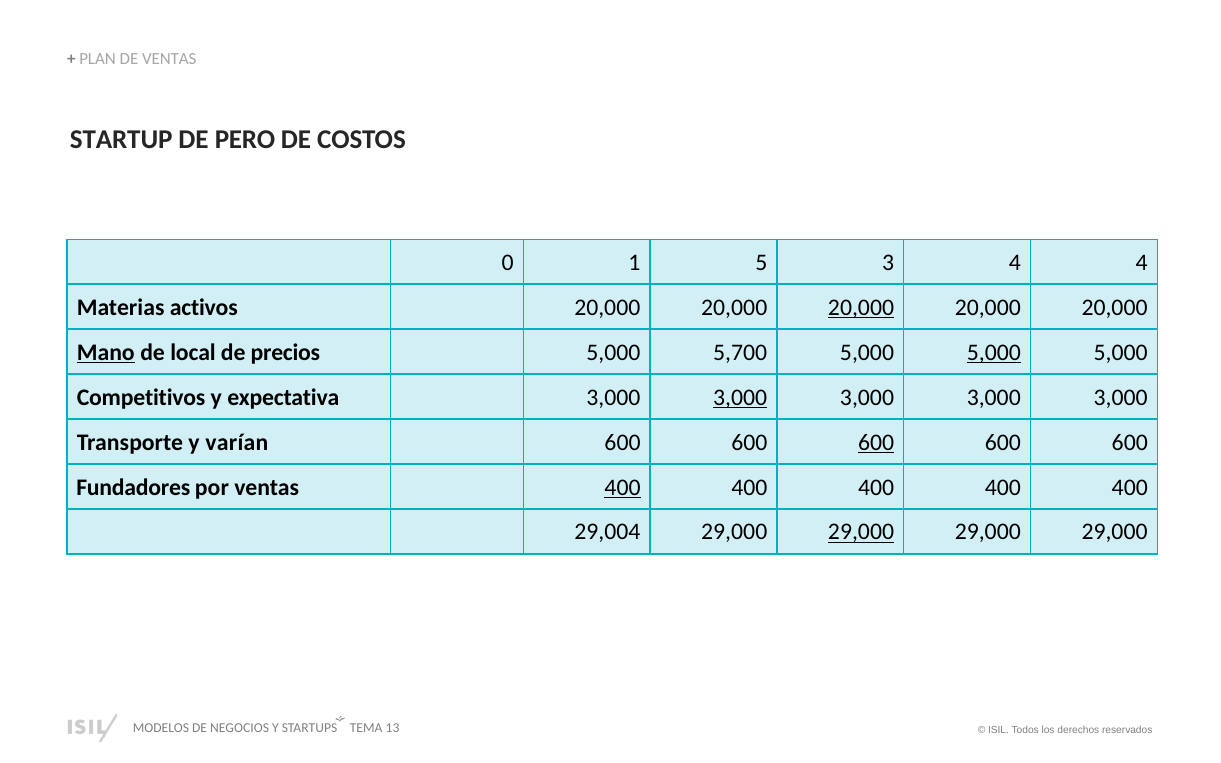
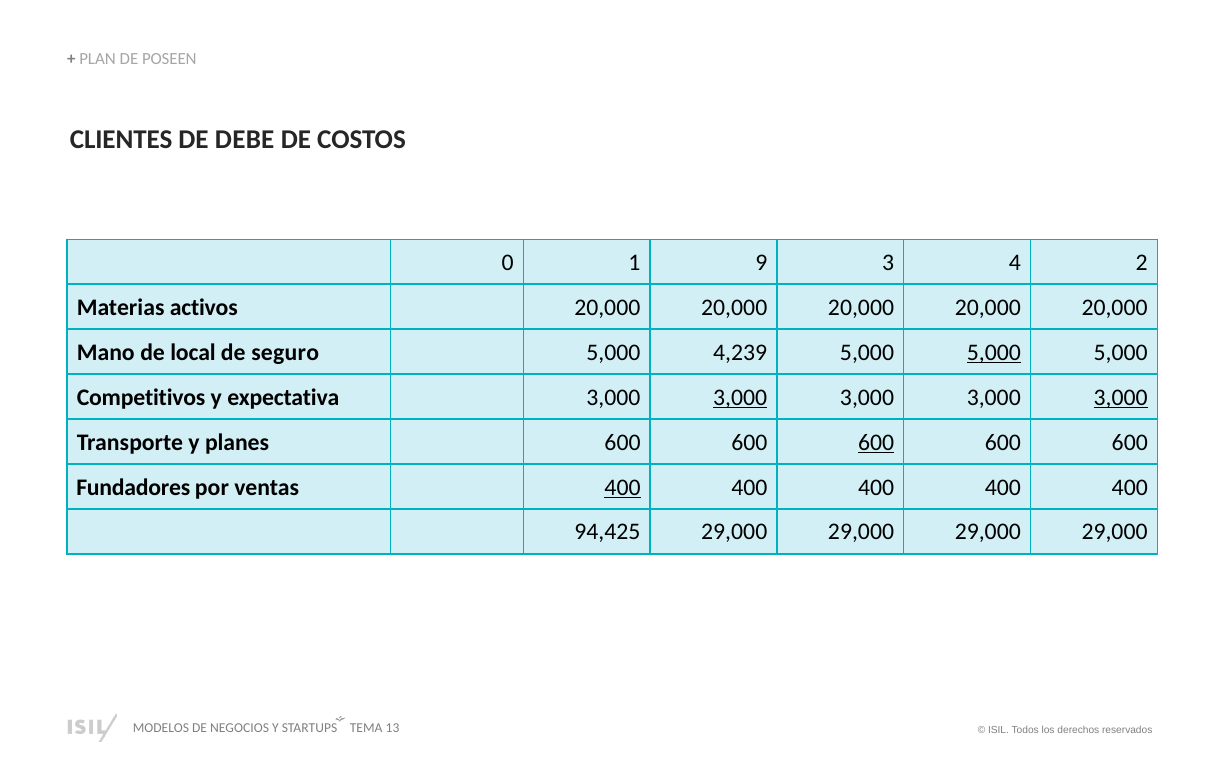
DE VENTAS: VENTAS -> POSEEN (169, 59)
STARTUP: STARTUP -> CLIENTES (121, 140)
PERO: PERO -> DEBE (245, 140)
5: 5 -> 9 (761, 263)
4 4: 4 -> 2 (1142, 263)
20,000 underline: present -> none (861, 308)
Mano underline: present -> none (106, 352)
precios: precios -> seguro (285, 352)
5,700: 5,700 -> 4,239 (740, 352)
3,000 underline: none -> present (1121, 397)
varían: varían -> planes (237, 442)
29,004: 29,004 -> 94,425 (607, 532)
29,000 underline: present -> none (861, 532)
